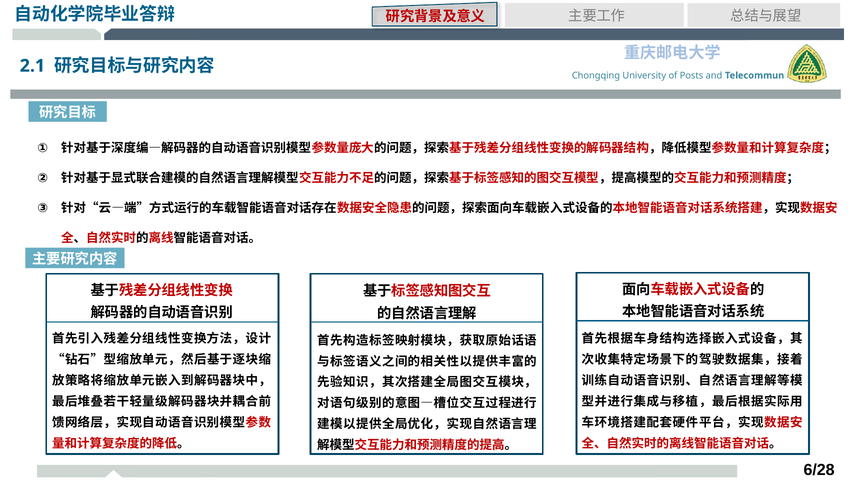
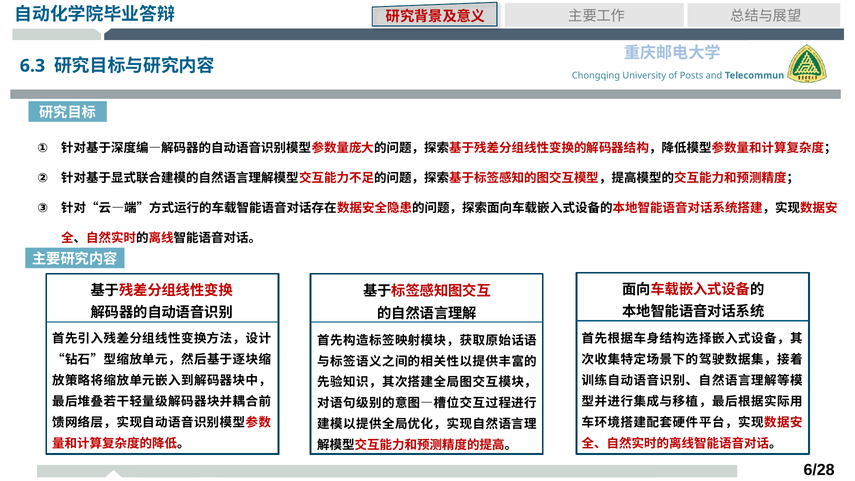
2.1: 2.1 -> 6.3 (32, 66)
